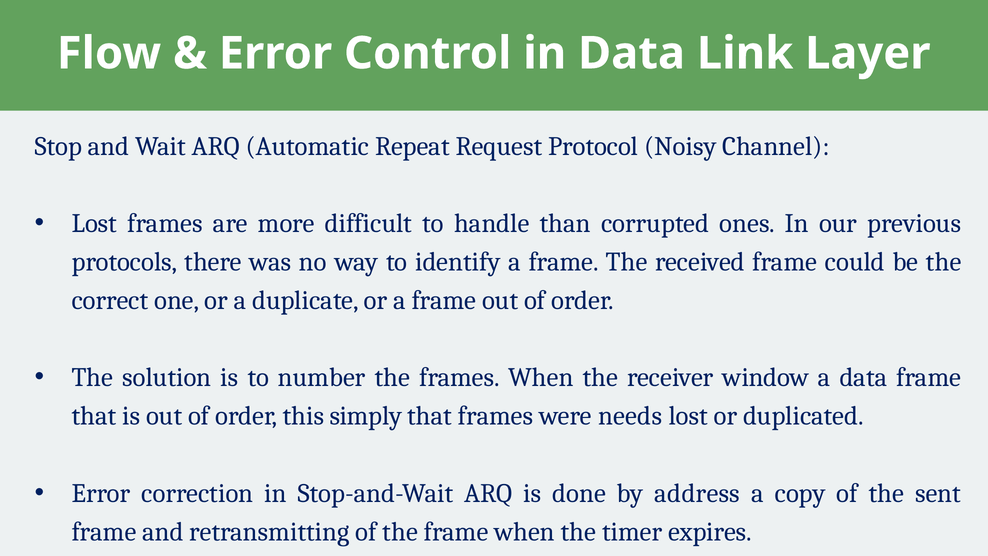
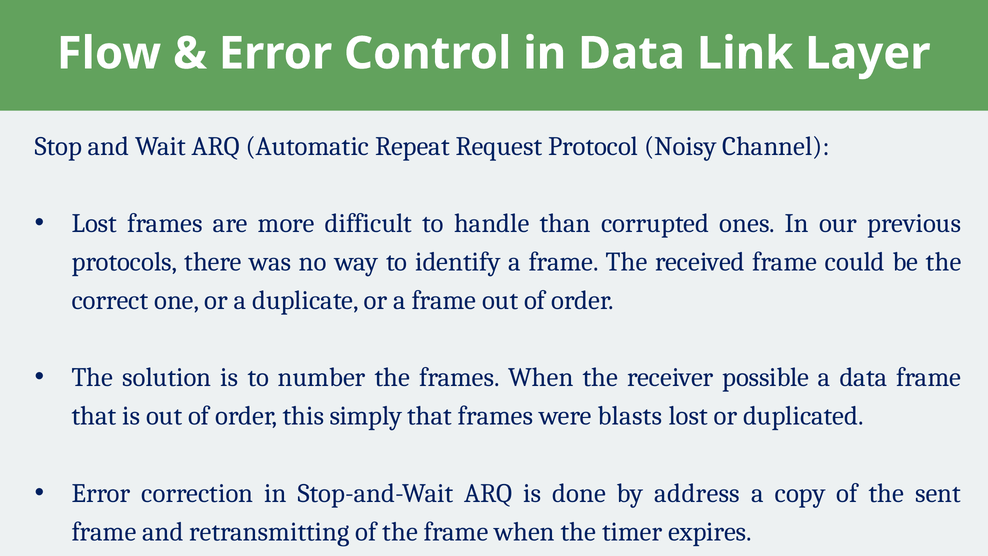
window: window -> possible (766, 377)
needs: needs -> blasts (630, 416)
